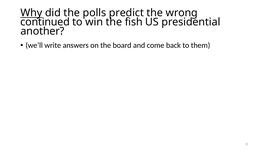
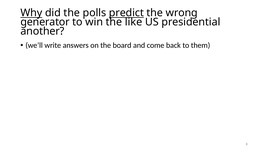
predict underline: none -> present (126, 13)
continued: continued -> generator (45, 22)
fish: fish -> like (134, 22)
